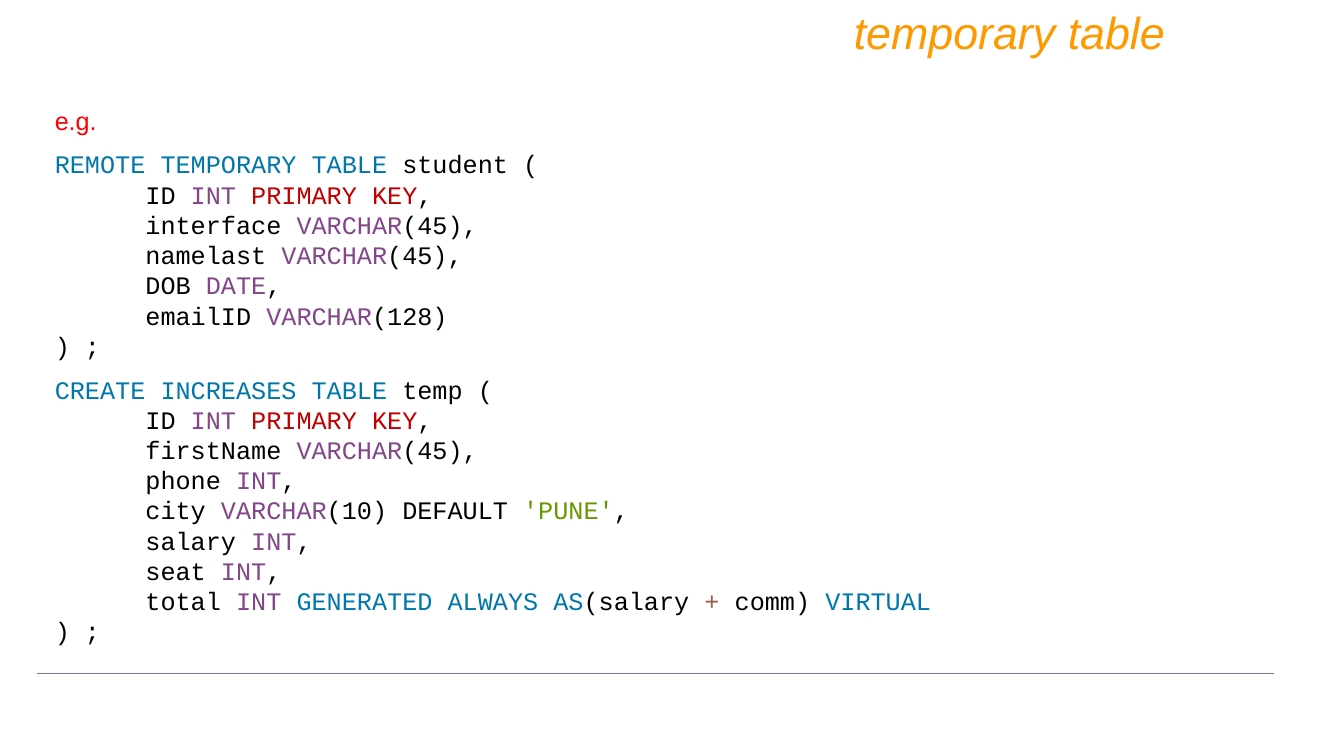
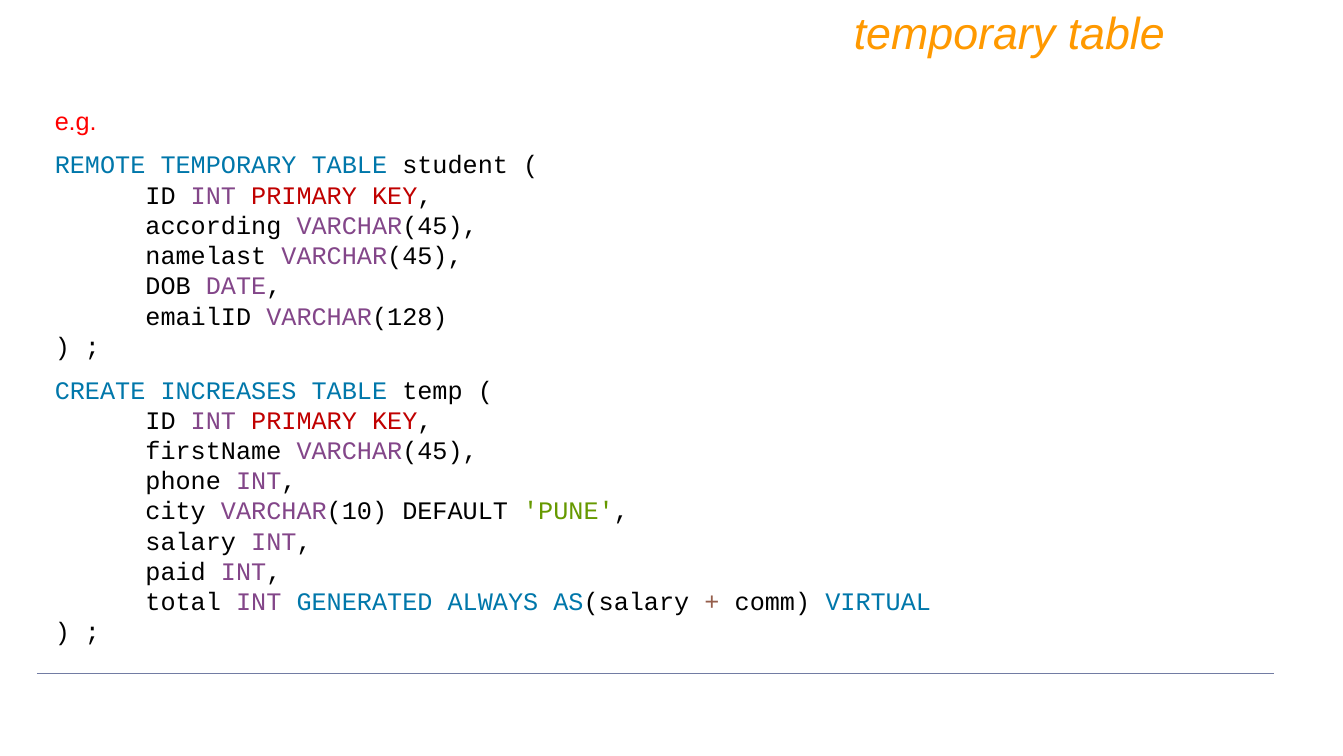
interface: interface -> according (213, 226)
seat: seat -> paid (176, 572)
